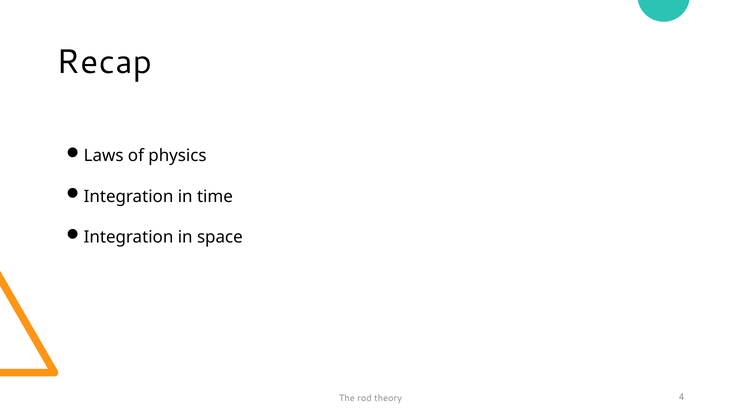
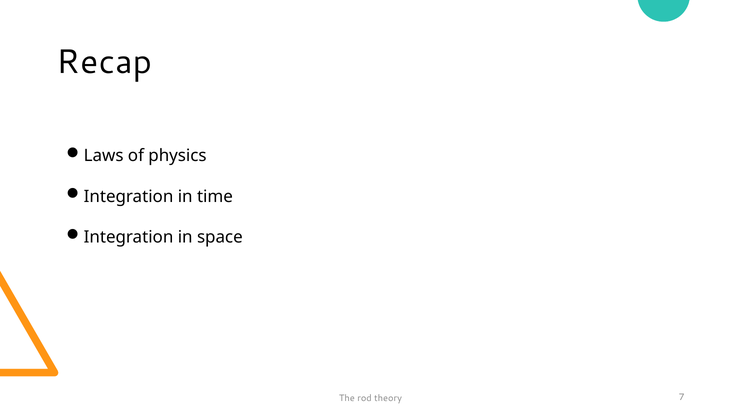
4: 4 -> 7 (682, 397)
